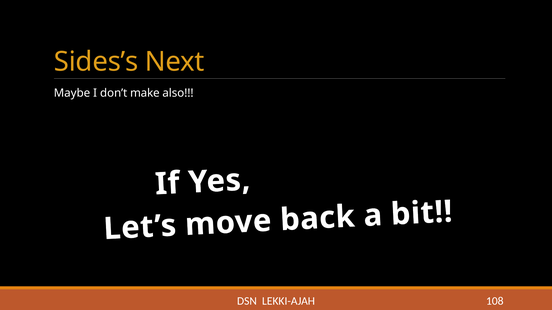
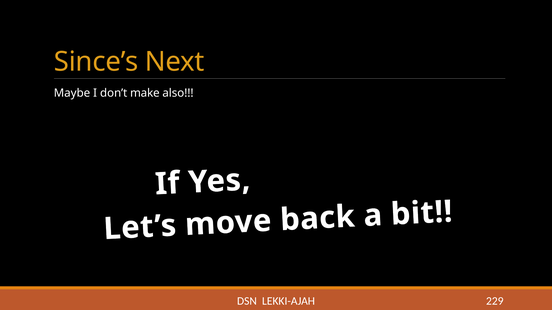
Sides’s: Sides’s -> Since’s (96, 62)
108: 108 -> 229 (495, 301)
